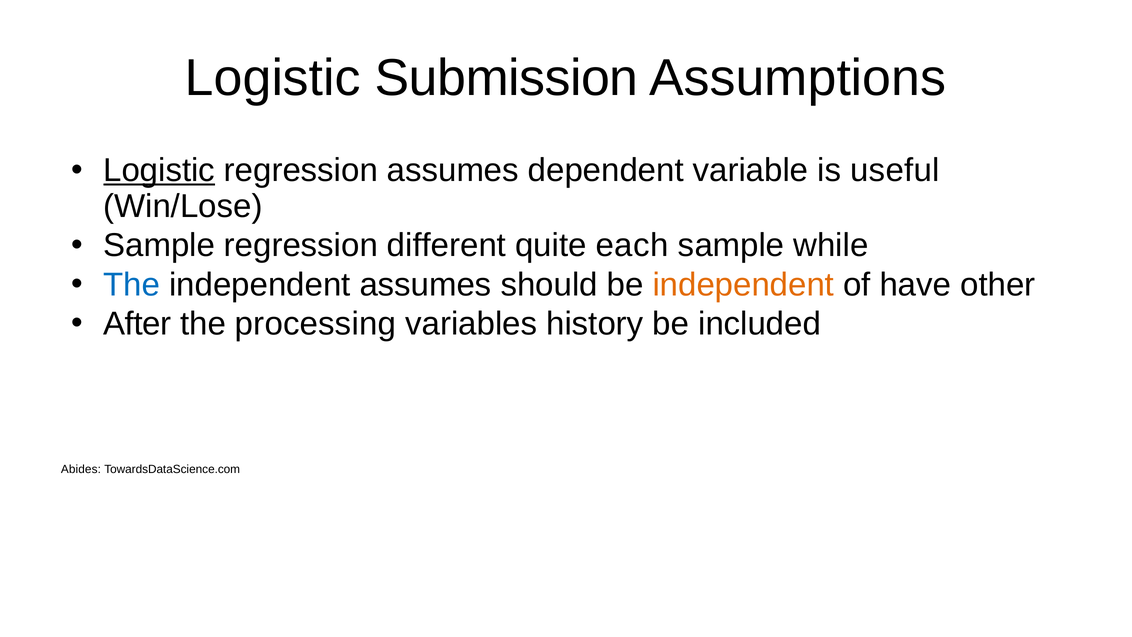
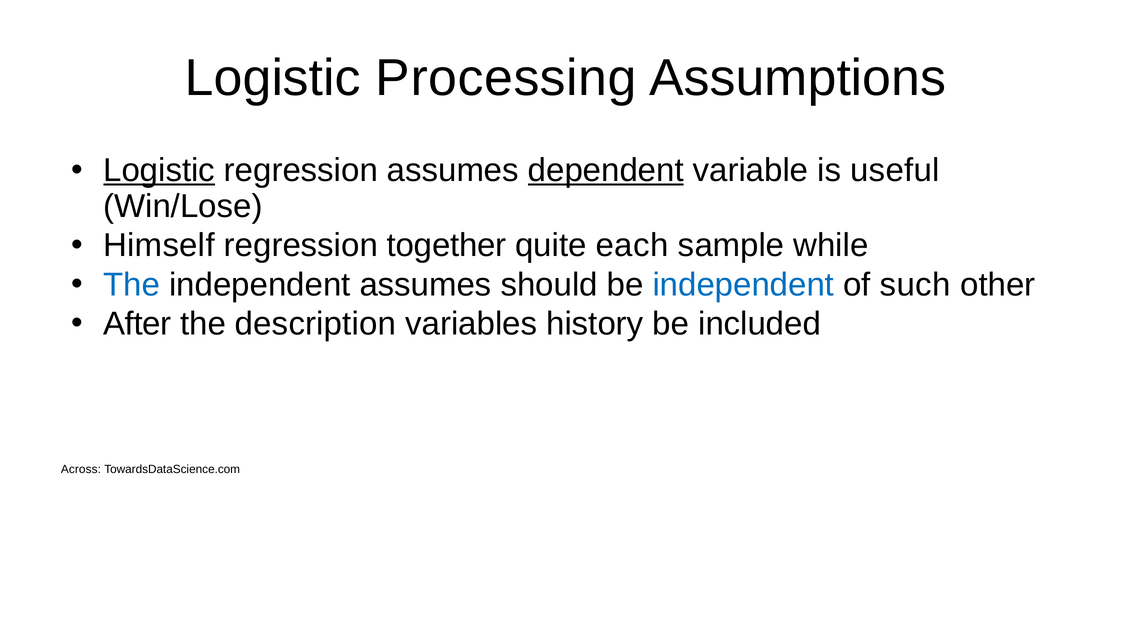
Submission: Submission -> Processing (506, 78)
dependent underline: none -> present (606, 170)
Sample: Sample -> Himself (159, 245)
different: different -> together (447, 245)
independent colour: orange -> blue (743, 285)
have: have -> such (915, 285)
processing: processing -> description (316, 324)
Abides: Abides -> Across (81, 469)
